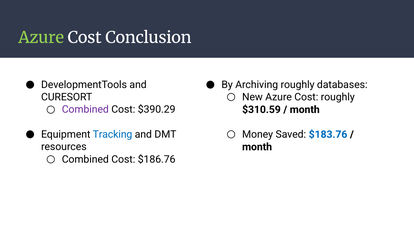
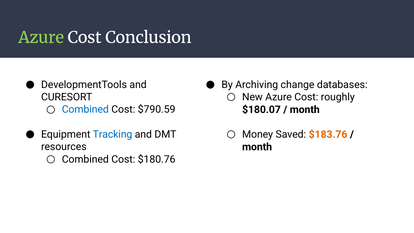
Archiving roughly: roughly -> change (298, 85)
Combined colour: purple -> blue (85, 110)
$390.29: $390.29 -> $790.59 (157, 110)
$310.59: $310.59 -> $180.07 (261, 110)
$183.76 colour: blue -> orange (328, 134)
$186.76: $186.76 -> $180.76 (157, 159)
